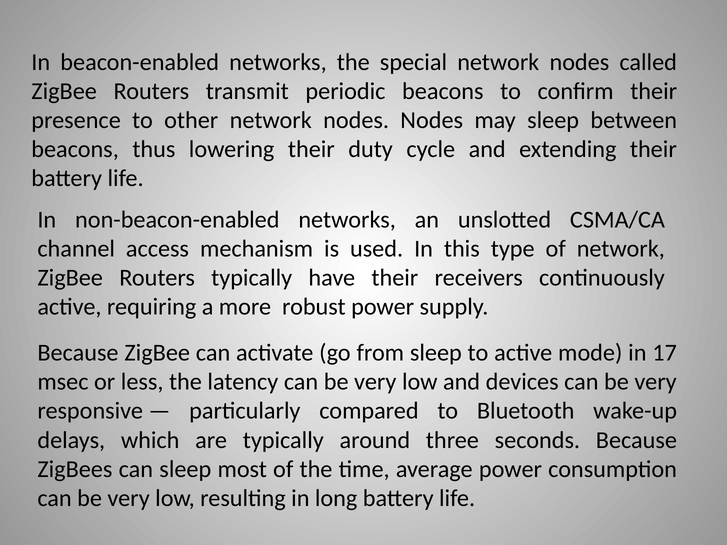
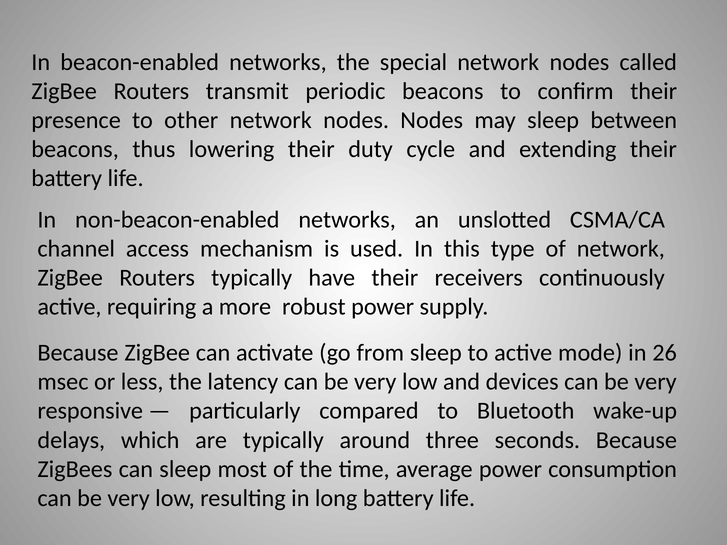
17: 17 -> 26 (665, 353)
